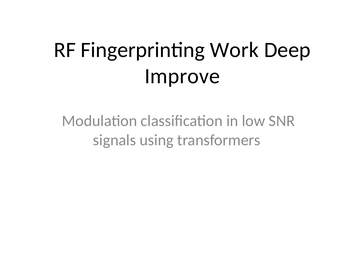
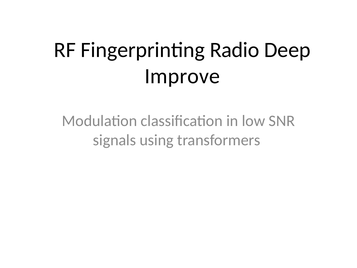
Work: Work -> Radio (235, 50)
